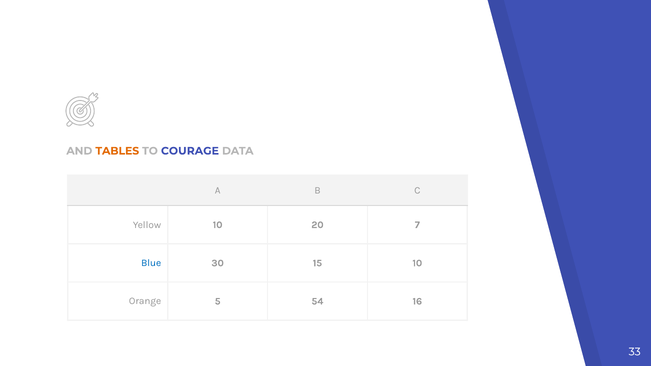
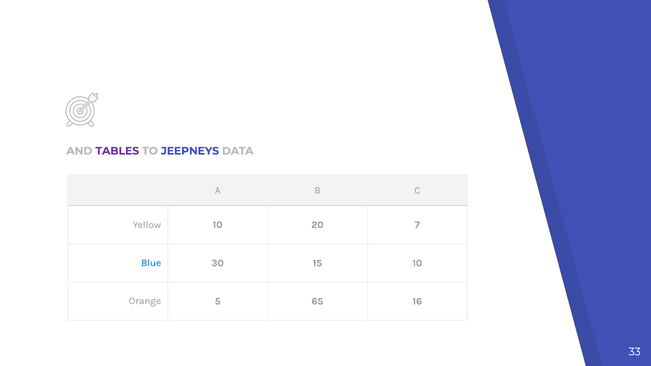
TABLES colour: orange -> purple (117, 151)
COURAGE: COURAGE -> JEEPNEYS (190, 151)
54: 54 -> 65 (317, 301)
